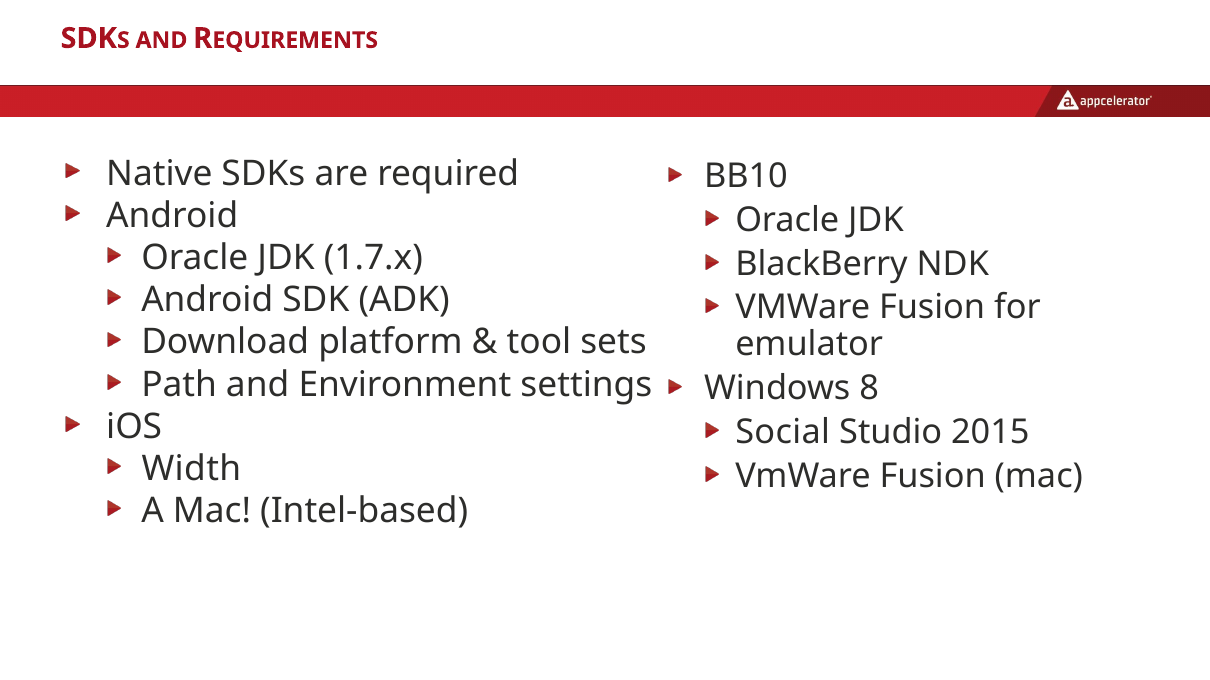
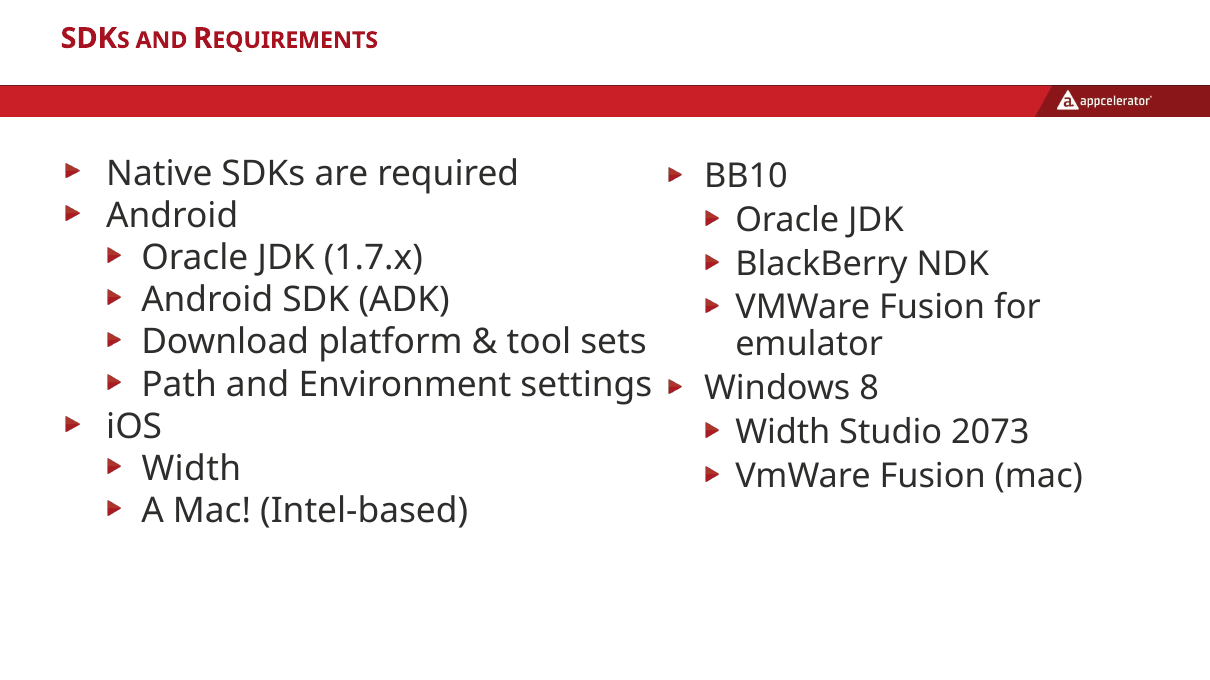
Social: Social -> Width (783, 432)
2015: 2015 -> 2073 (990, 432)
